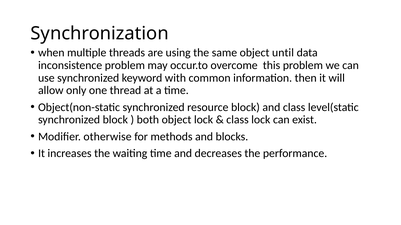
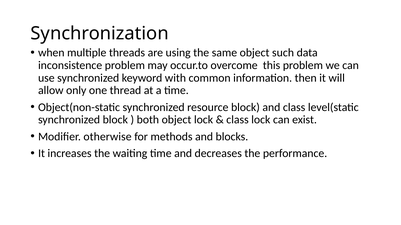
until: until -> such (283, 53)
